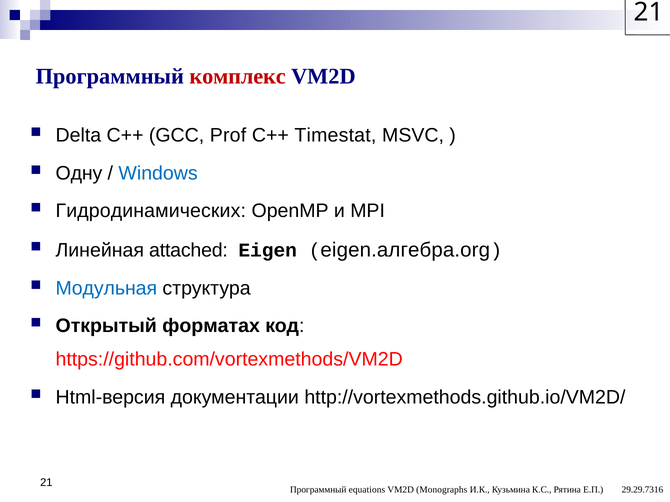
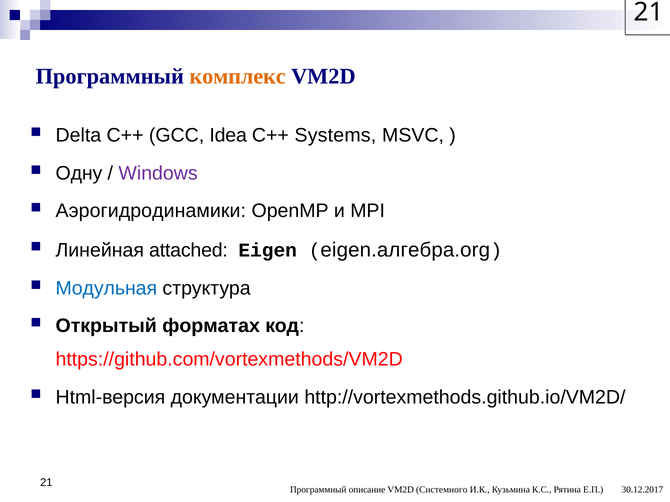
комплекс colour: red -> orange (238, 77)
Prof: Prof -> Idea (228, 136)
Timestat: Timestat -> Systems (335, 136)
Windows colour: blue -> purple (158, 173)
Гидродинамических: Гидродинамических -> Аэрогидродинамики (151, 211)
equations: equations -> описание (367, 490)
Monographs: Monographs -> Системного (442, 490)
29.29.7316: 29.29.7316 -> 30.12.2017 (642, 490)
